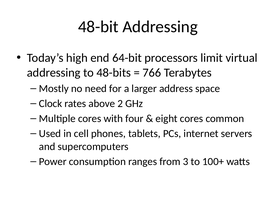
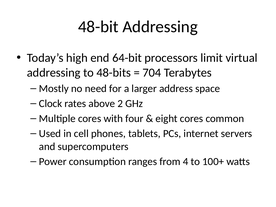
766: 766 -> 704 (152, 73)
3: 3 -> 4 (186, 162)
